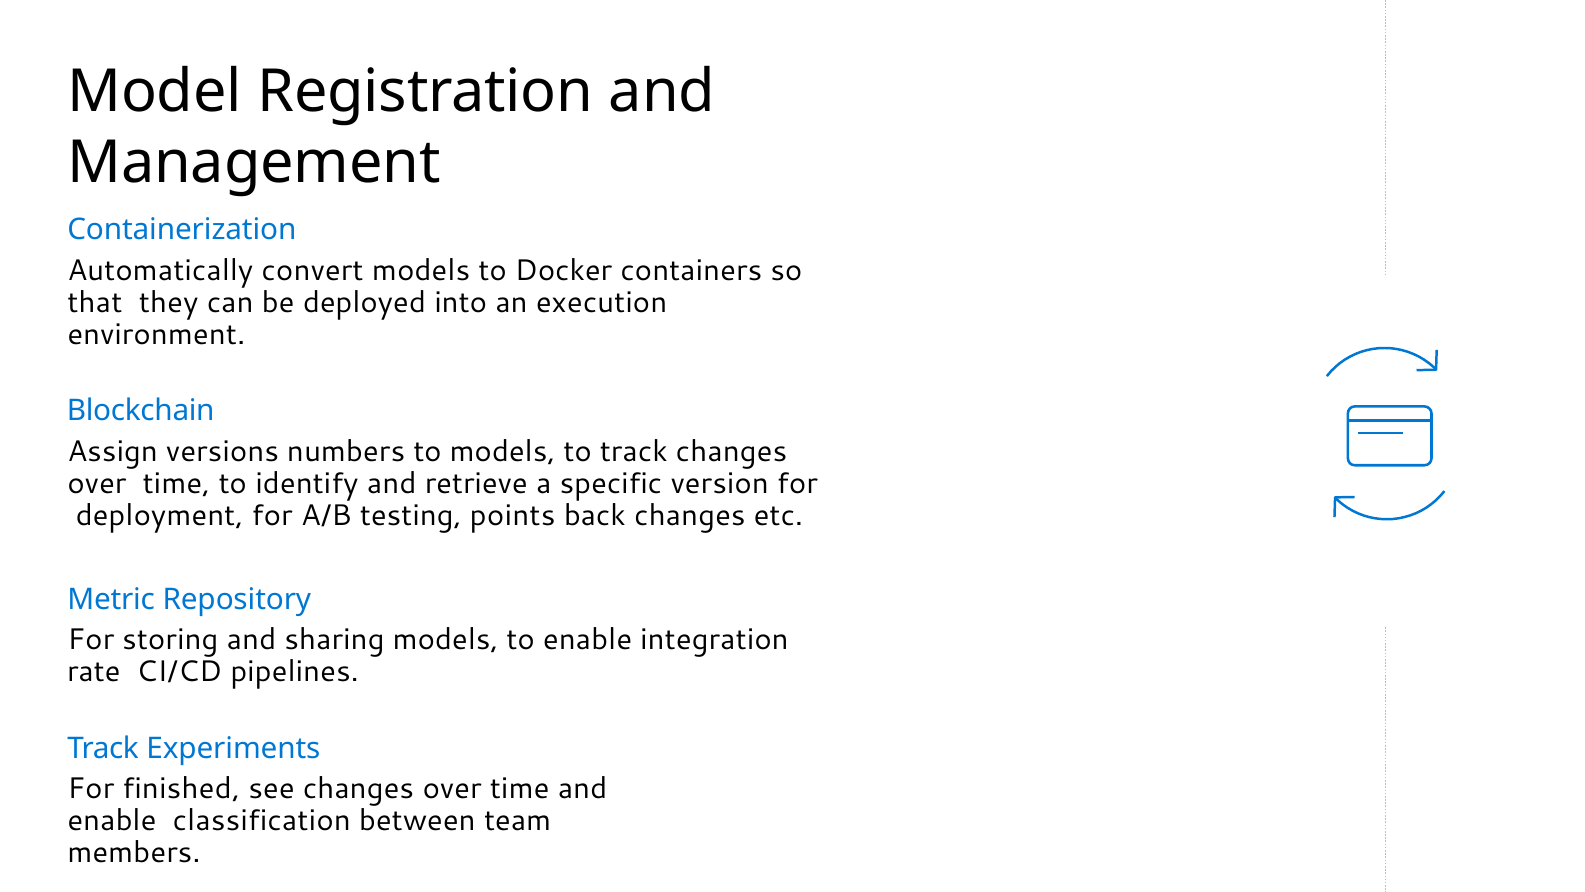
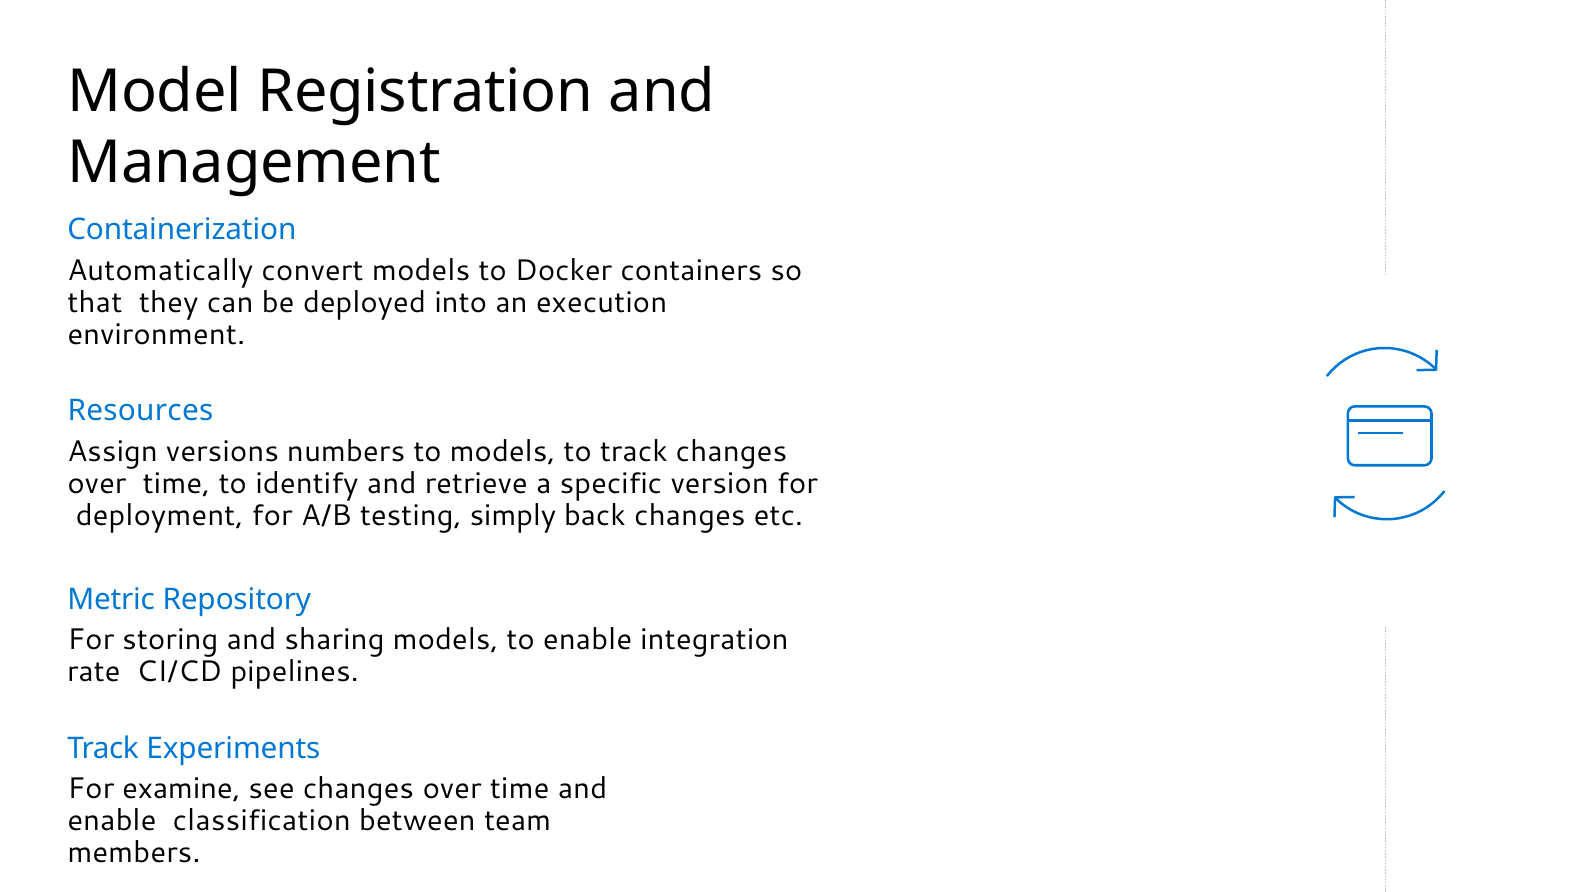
Blockchain: Blockchain -> Resources (140, 411)
points: points -> simply (513, 516)
finished: finished -> examine (182, 789)
